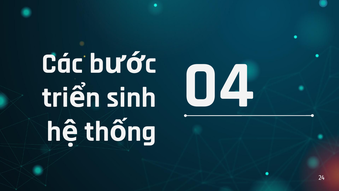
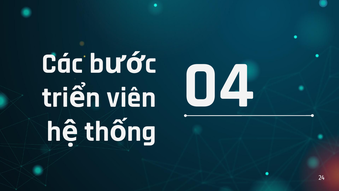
sinh: sinh -> viên (131, 97)
